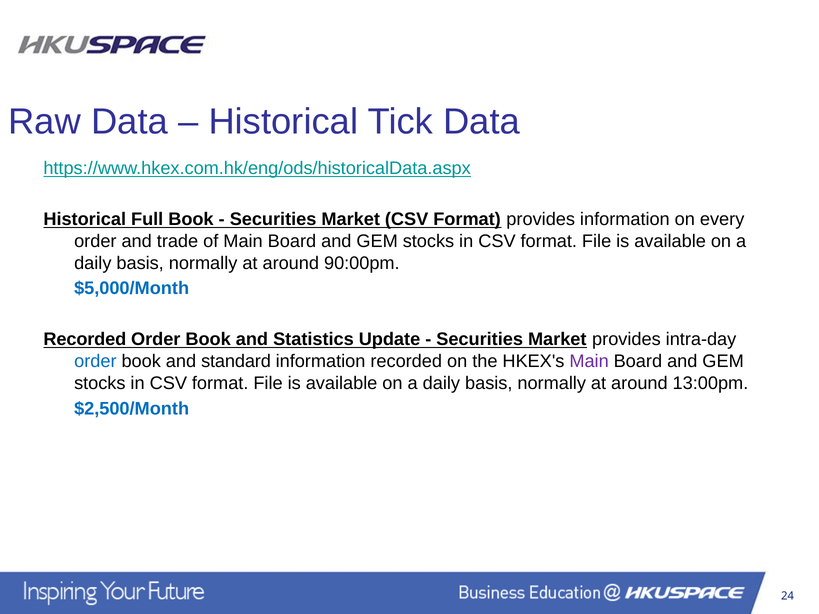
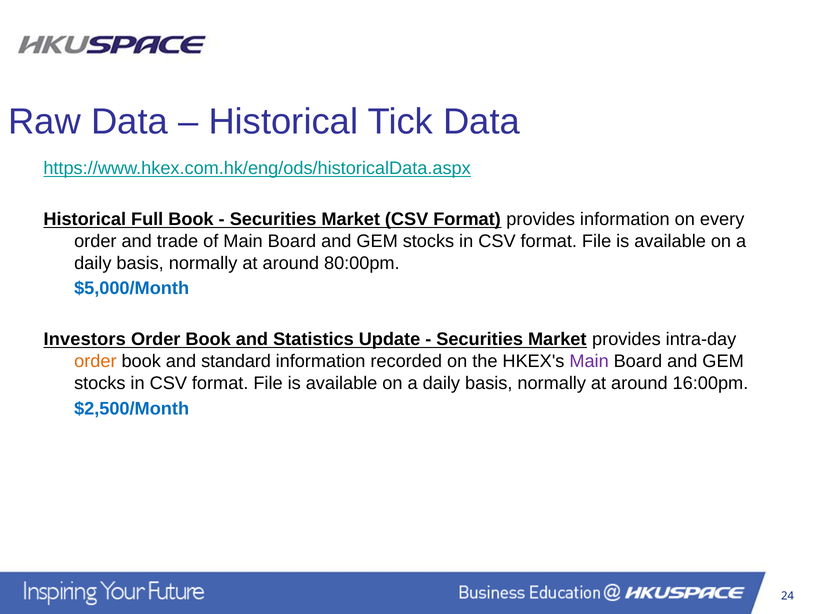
90:00pm: 90:00pm -> 80:00pm (362, 263)
Recorded: Recorded -> Investors (85, 340)
order colour: blue -> orange (95, 361)
13:00pm: 13:00pm -> 16:00pm (710, 383)
